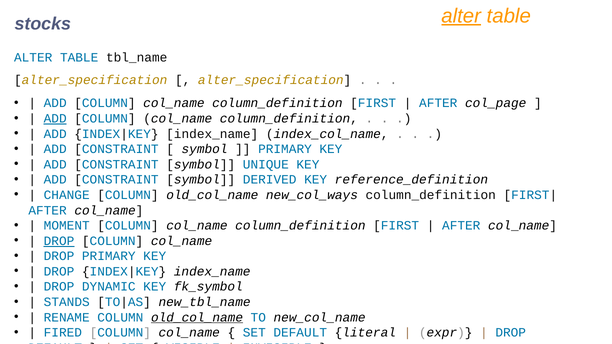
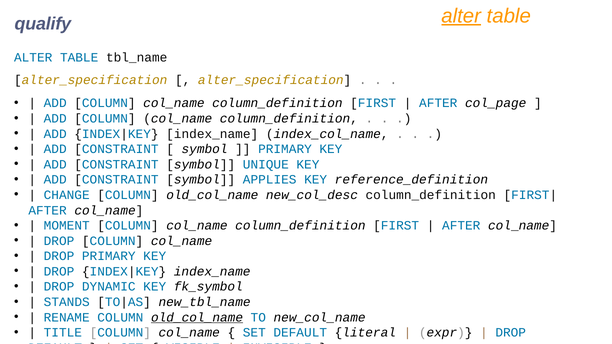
stocks: stocks -> qualify (43, 24)
ADD underline: present -> none (55, 119)
DERIVED: DERIVED -> APPLIES (270, 180)
new_col_ways: new_col_ways -> new_col_desc (312, 195)
DROP underline: present -> none (59, 241)
FIRED: FIRED -> TITLE (63, 333)
